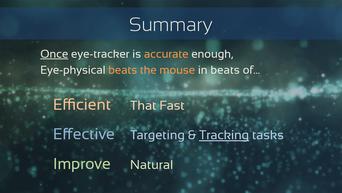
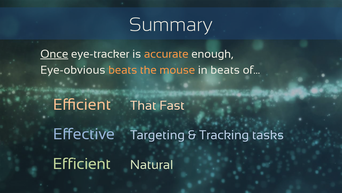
Eye-physical: Eye-physical -> Eye-obvious (73, 70)
Tracking underline: present -> none (224, 135)
Improve: Improve -> Efficient (82, 163)
